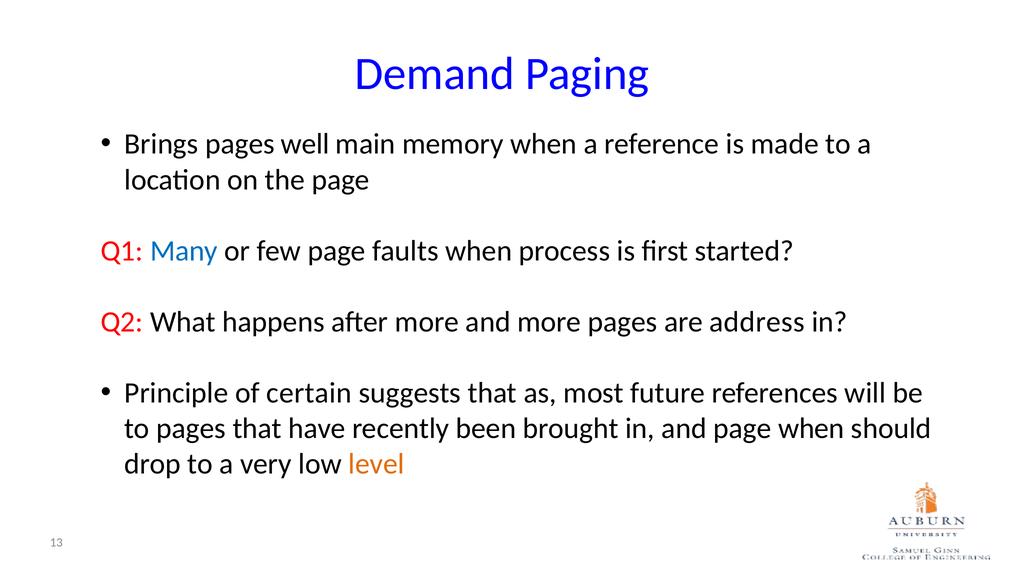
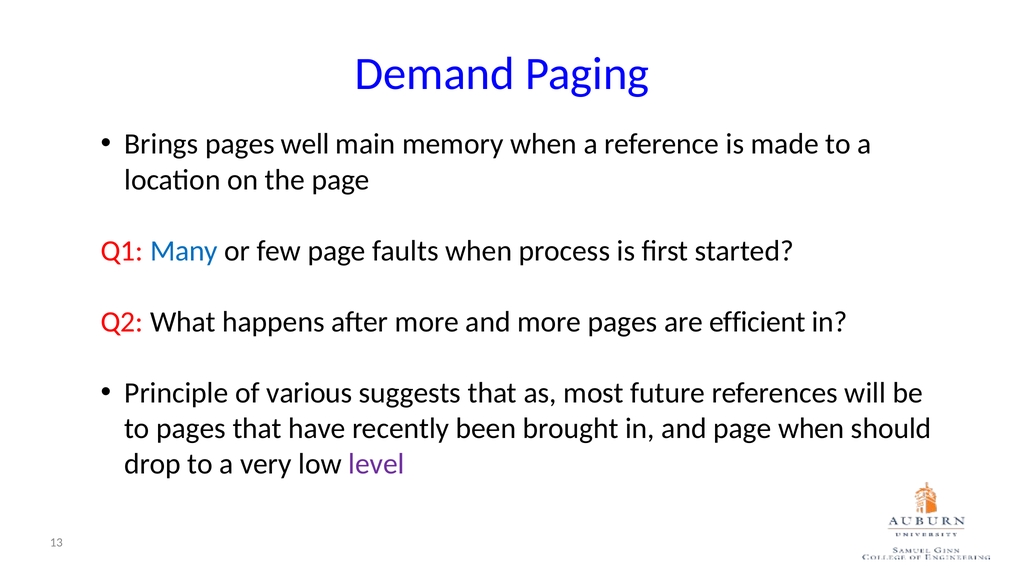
address: address -> efficient (757, 322)
certain: certain -> various (309, 393)
level colour: orange -> purple (376, 464)
